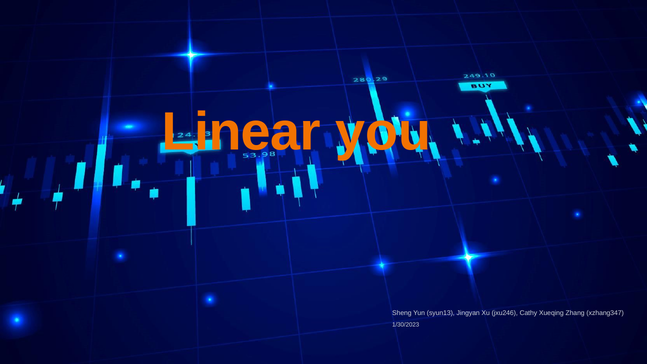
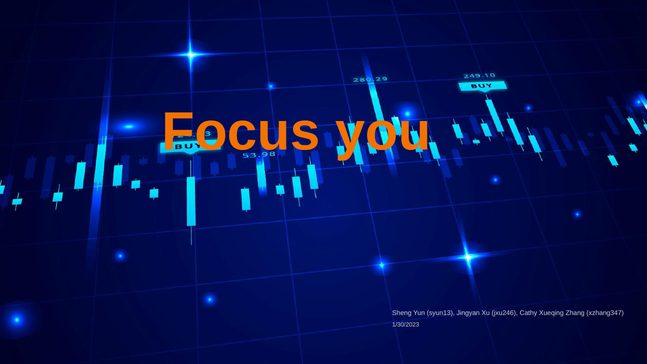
Linear: Linear -> Focus (241, 132)
